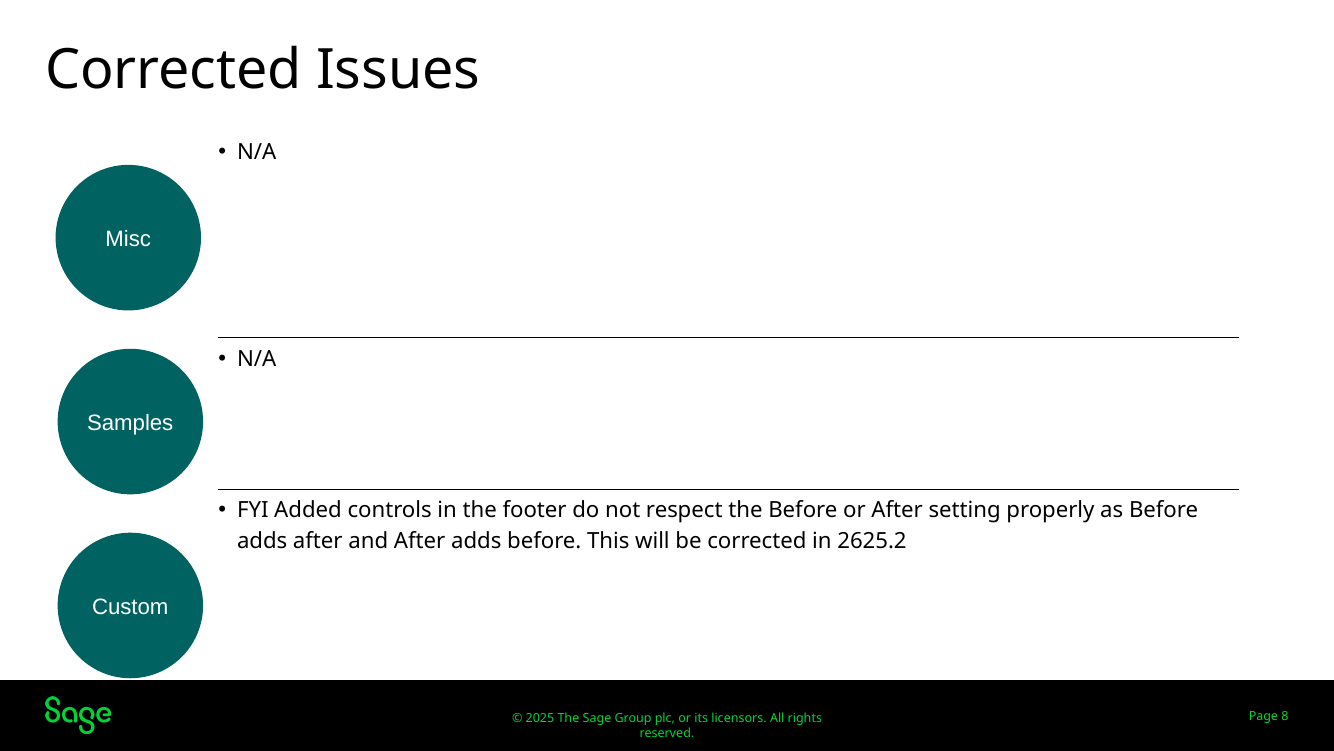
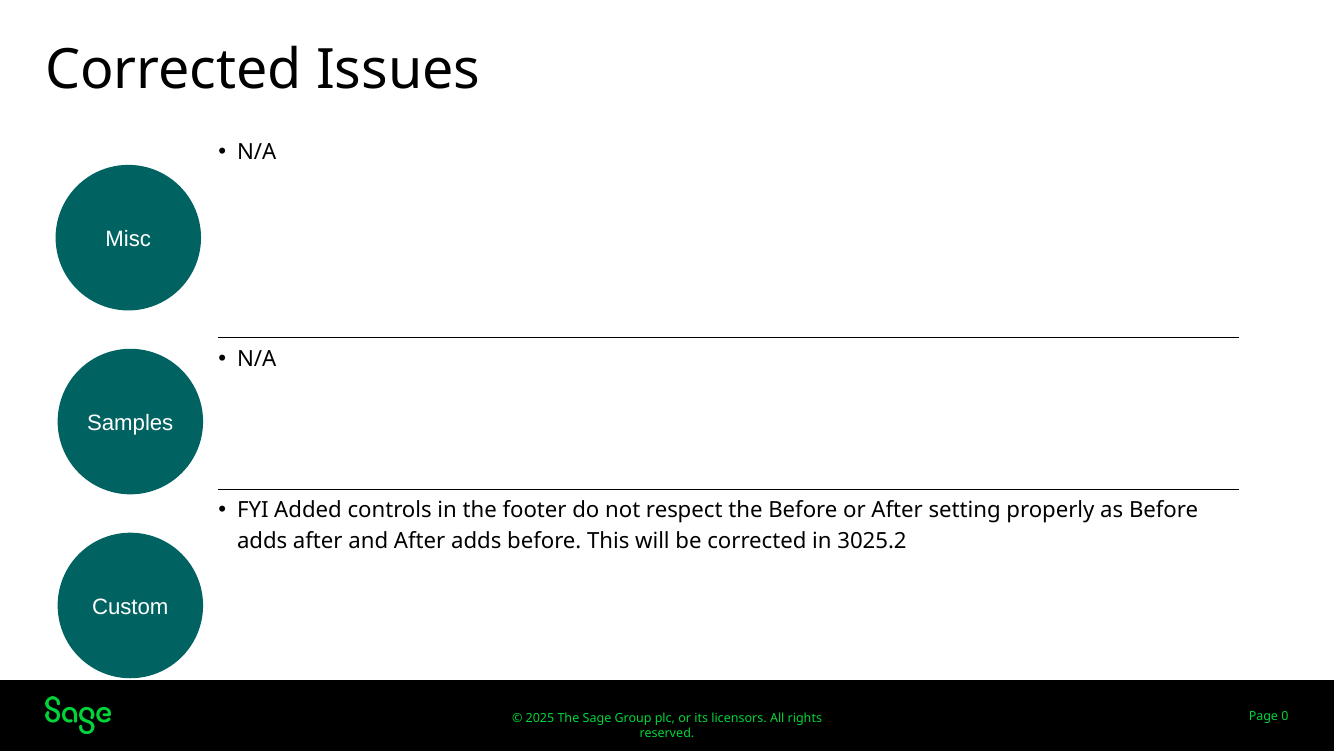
2625.2: 2625.2 -> 3025.2 (872, 540)
8: 8 -> 0 (1285, 716)
